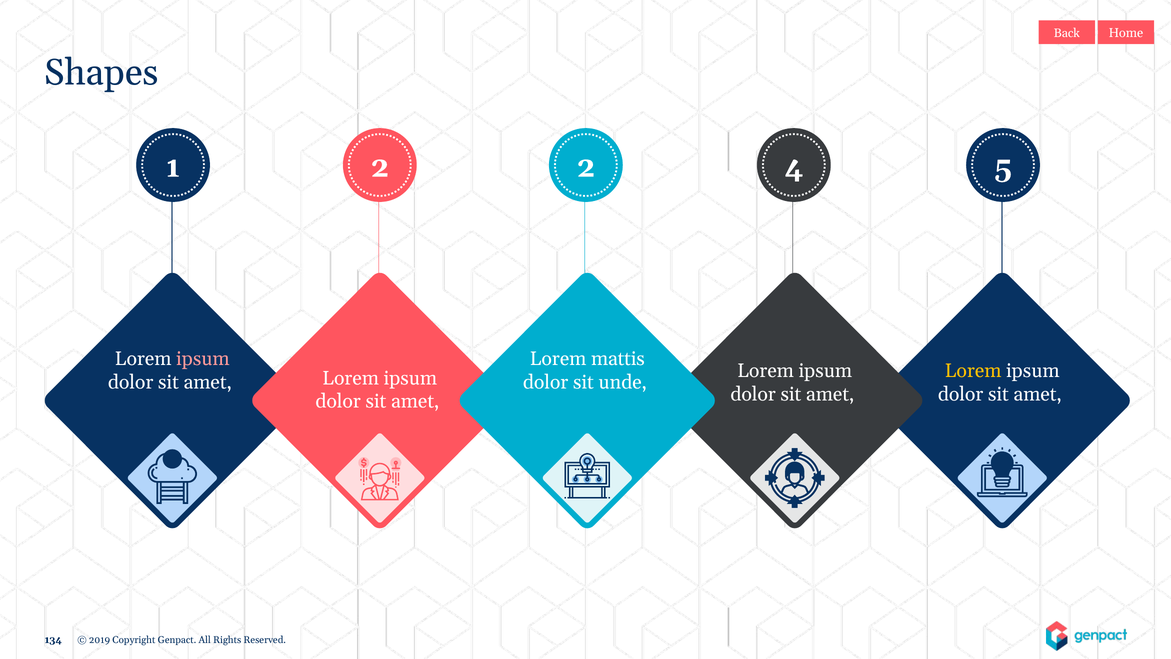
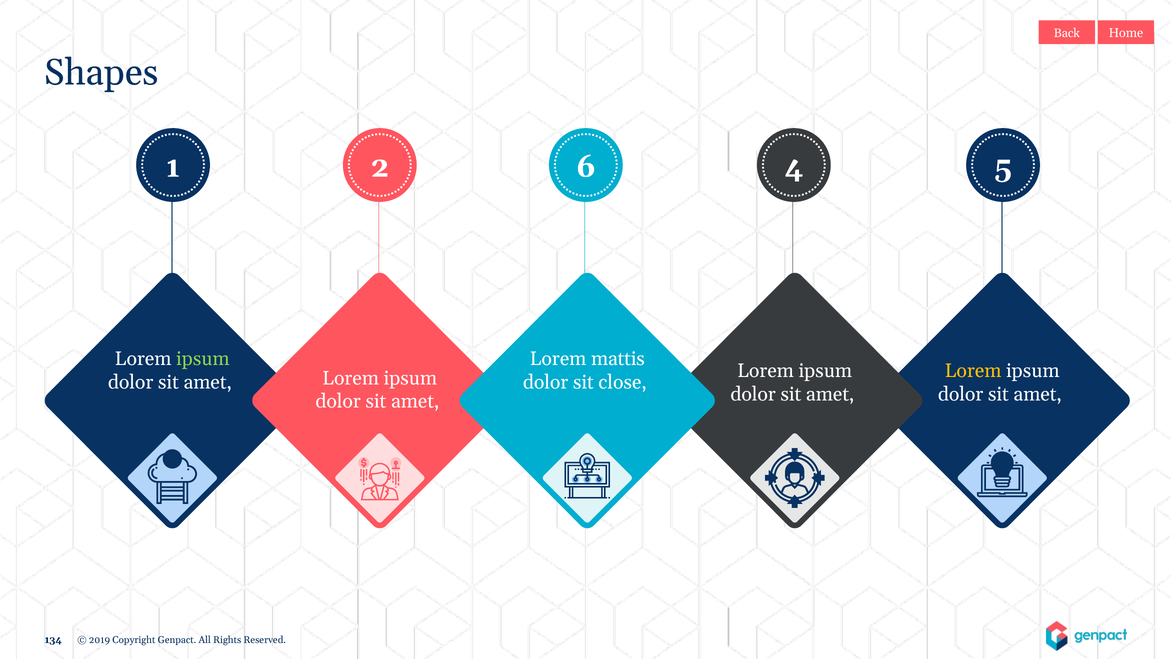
2 2: 2 -> 6 (586, 167)
ipsum colour: pink -> light green (203, 359)
unde: unde -> close (623, 382)
